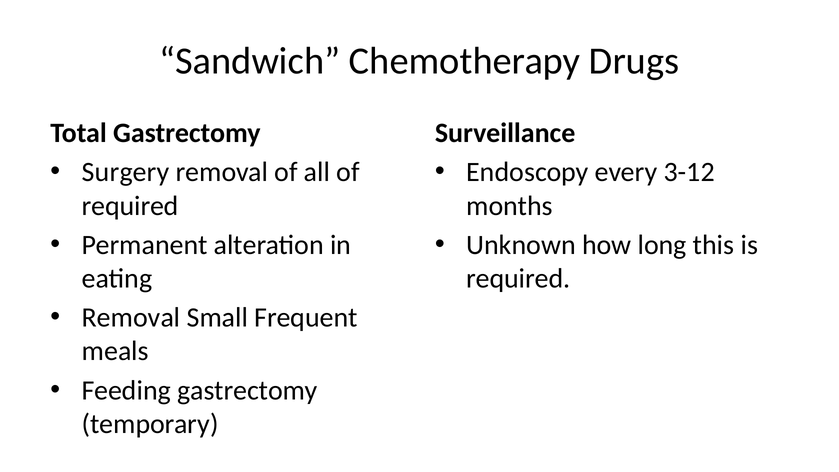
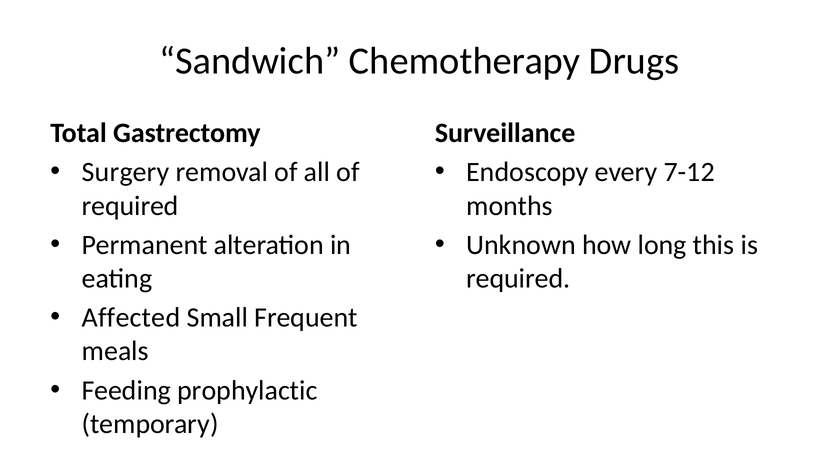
3-12: 3-12 -> 7-12 (689, 172)
Removal: Removal -> Affected (131, 318)
Feeding gastrectomy: gastrectomy -> prophylactic (247, 390)
